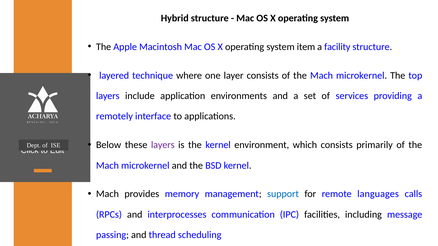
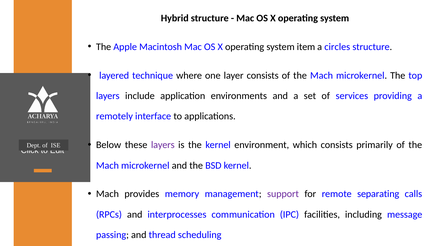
facility: facility -> circles (337, 47)
support colour: blue -> purple (283, 194)
languages: languages -> separating (378, 194)
